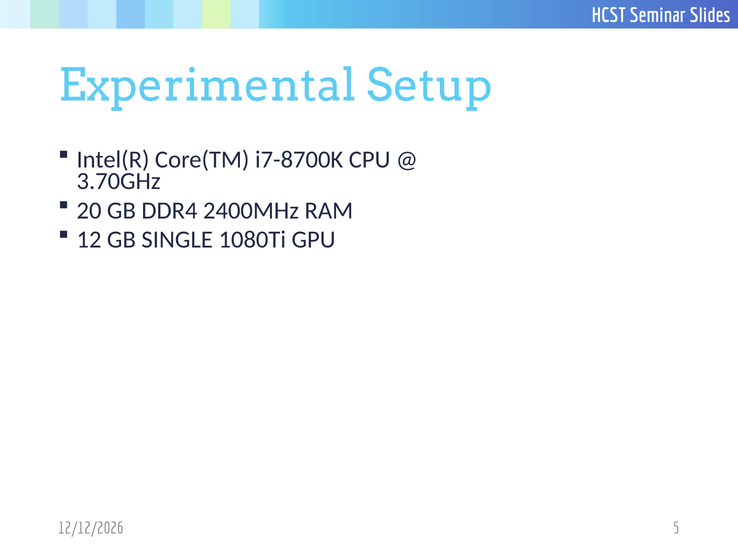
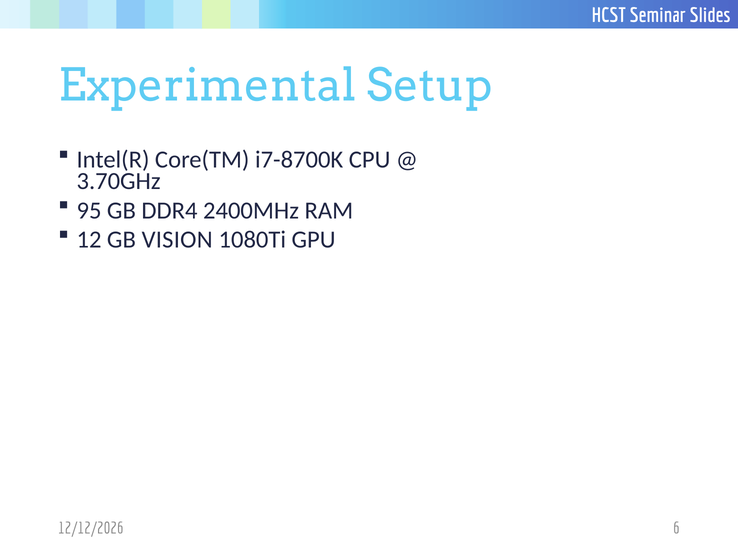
20: 20 -> 95 (89, 211)
SINGLE: SINGLE -> VISION (177, 240)
5: 5 -> 6 (677, 529)
